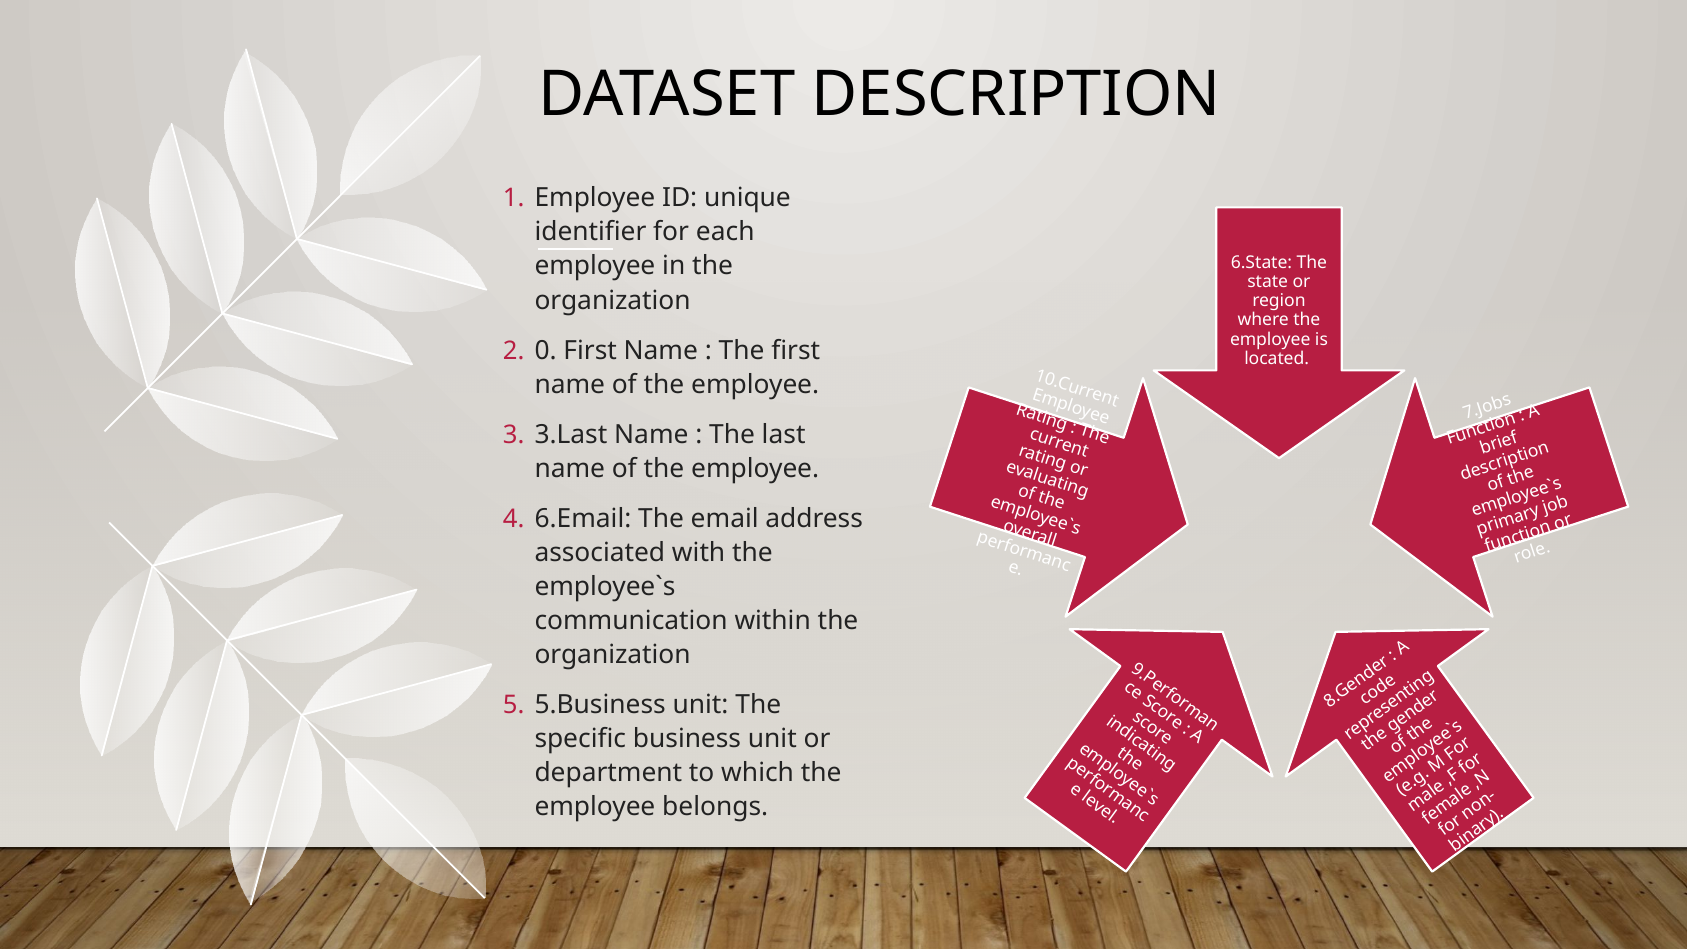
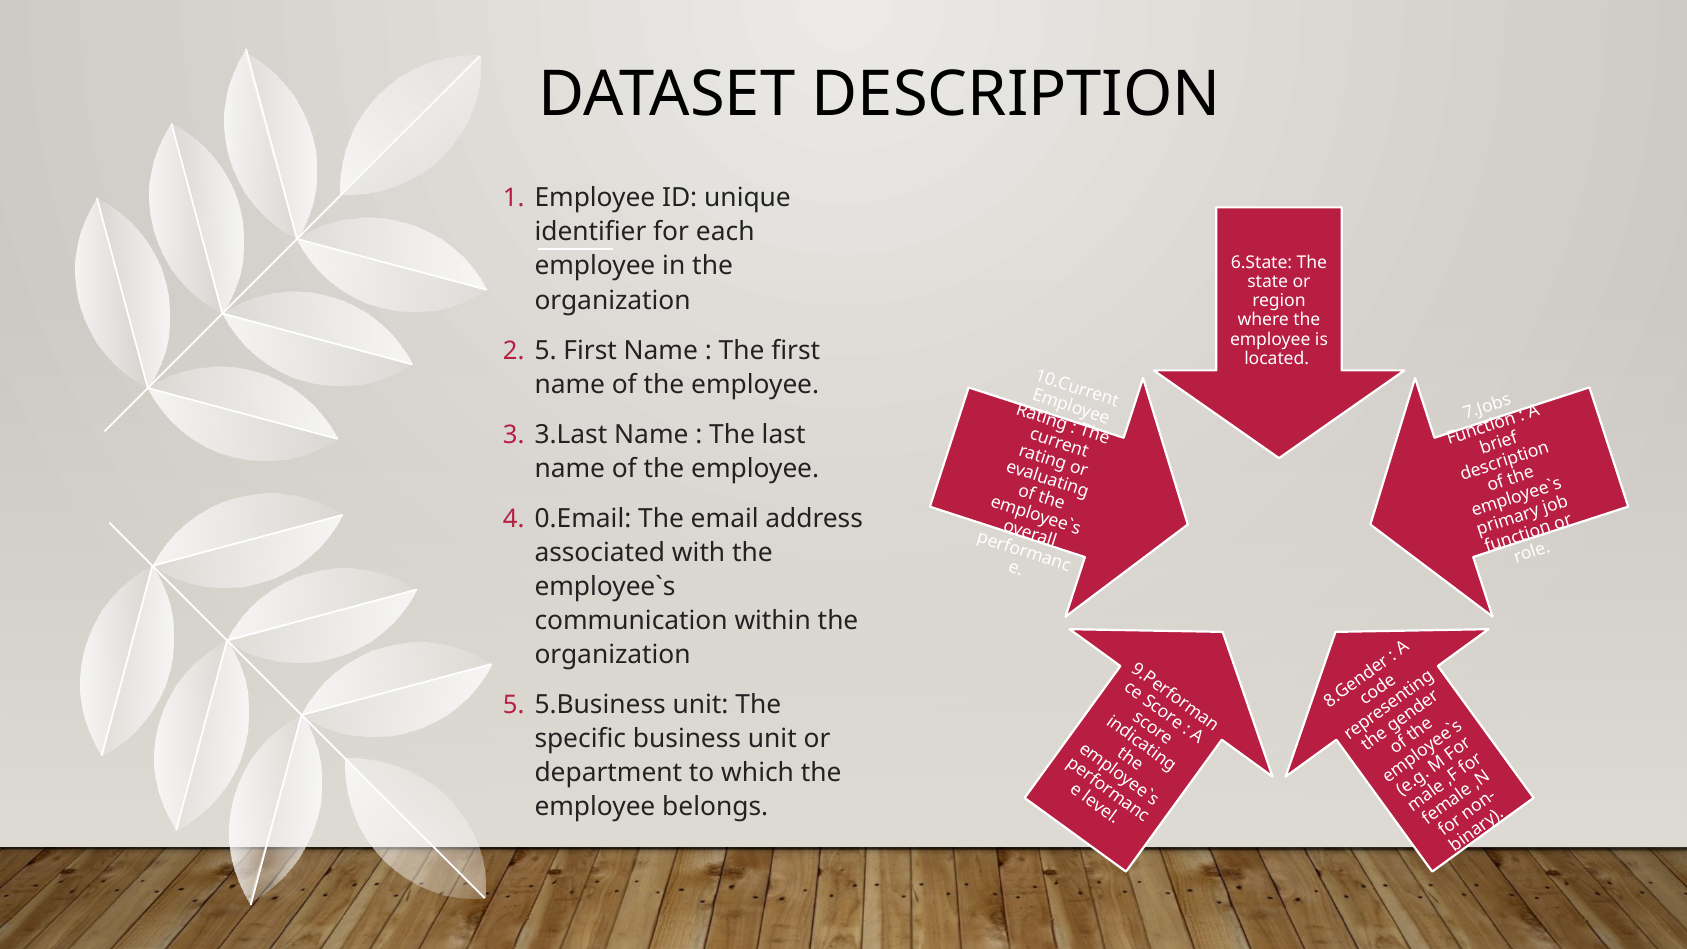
2 0: 0 -> 5 (546, 350)
6.Email: 6.Email -> 0.Email (583, 518)
